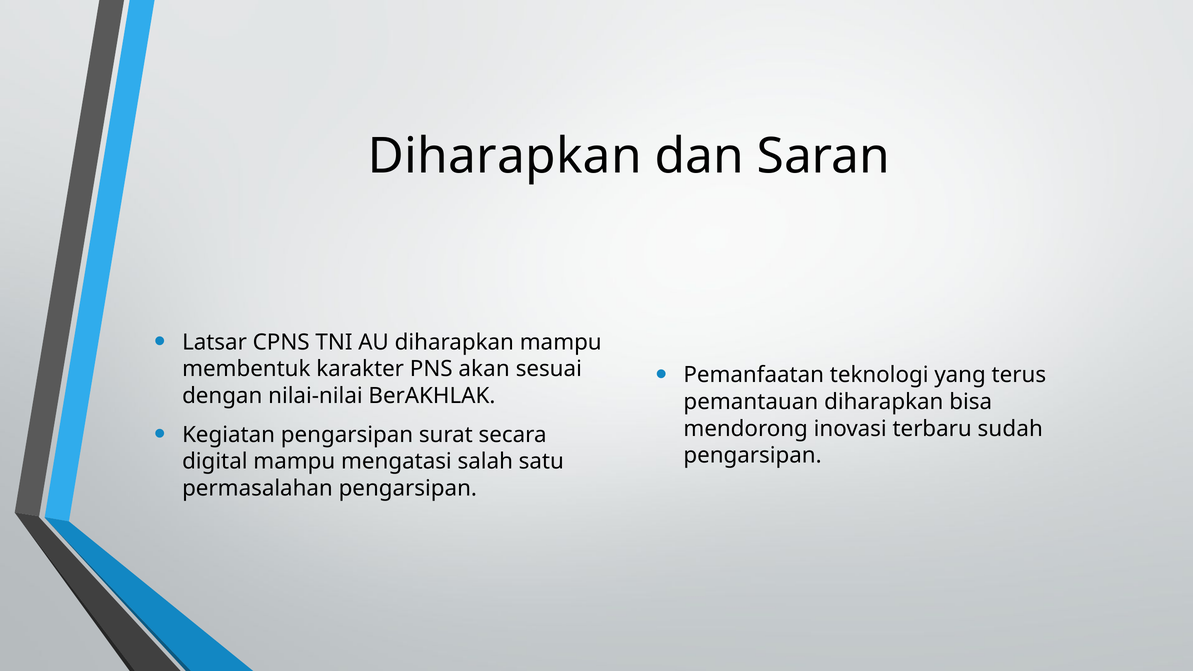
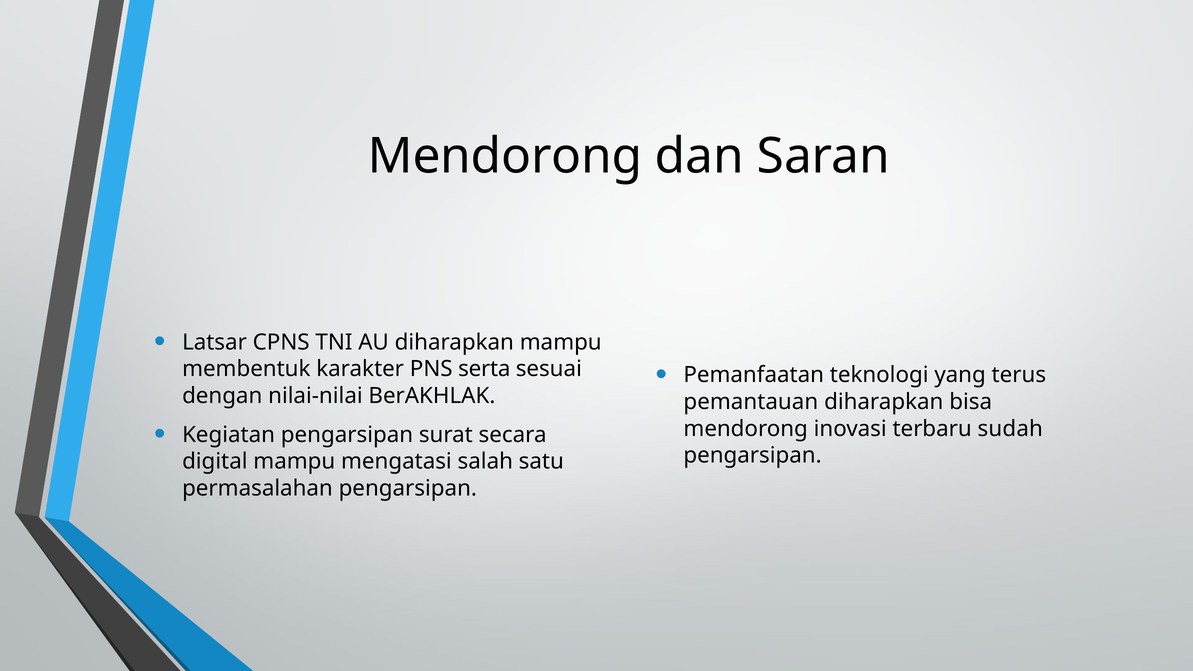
Diharapkan: Diharapkan -> Mendorong (505, 156)
akan: akan -> serta (484, 369)
